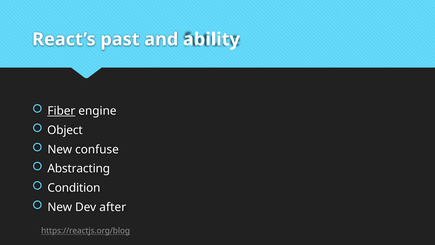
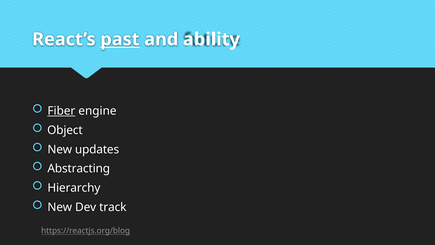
past underline: none -> present (120, 39)
confuse: confuse -> updates (97, 149)
Condition: Condition -> Hierarchy (74, 188)
after: after -> track (113, 207)
